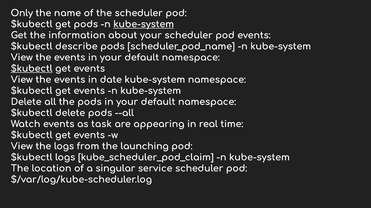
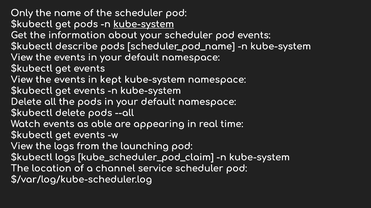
$kubectl underline: present -> none (32, 69)
date: date -> kept (111, 80)
task: task -> able (102, 124)
singular: singular -> channel (115, 169)
